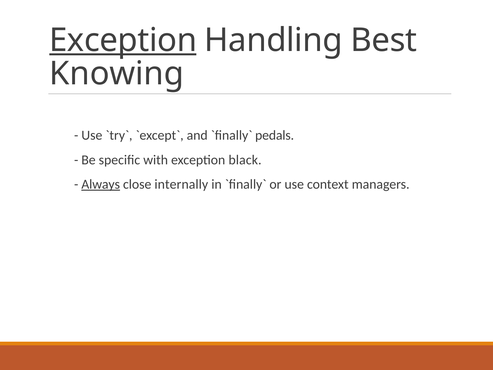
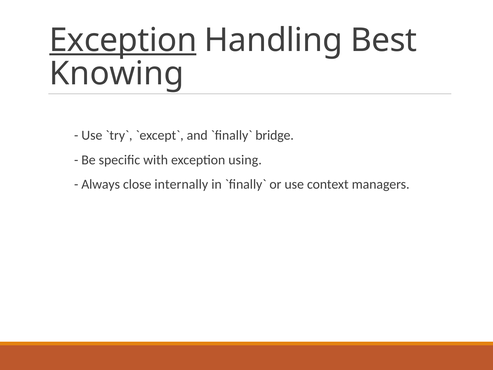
pedals: pedals -> bridge (275, 135)
black: black -> using (245, 160)
Always underline: present -> none (101, 184)
